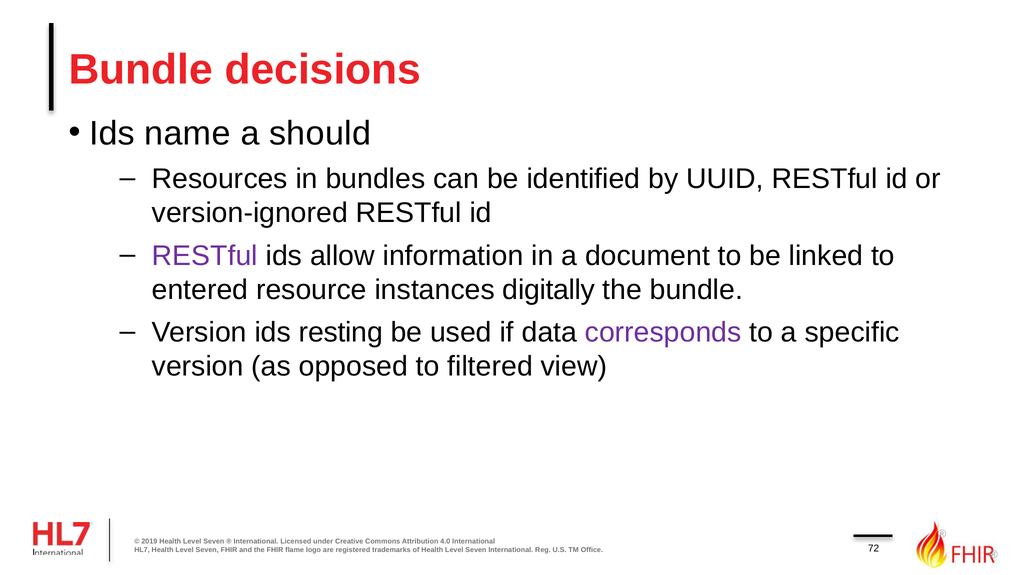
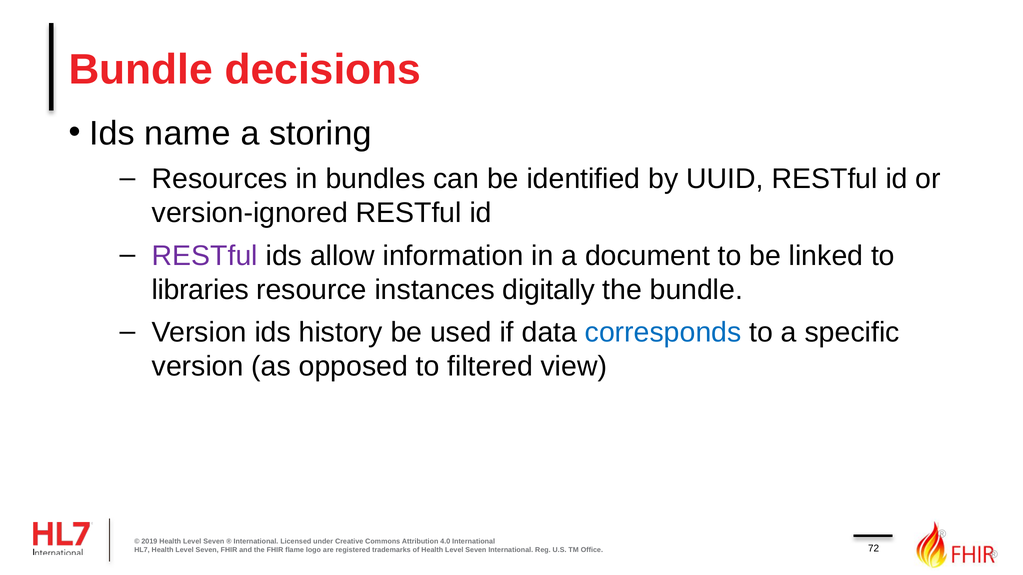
should: should -> storing (320, 133)
entered: entered -> libraries (200, 290)
resting: resting -> history (341, 333)
corresponds colour: purple -> blue (663, 333)
